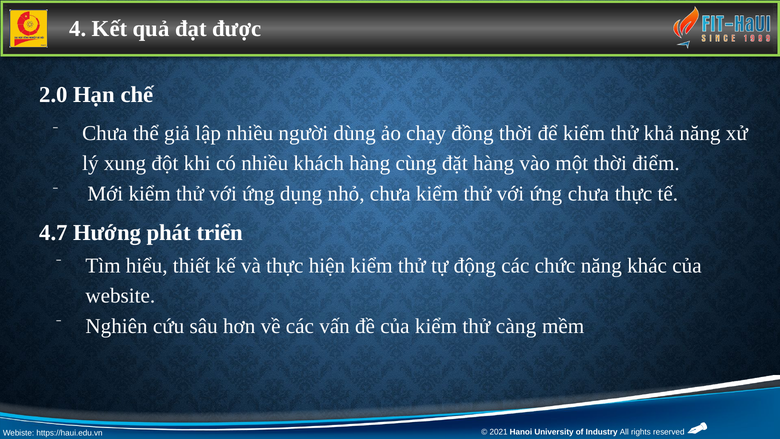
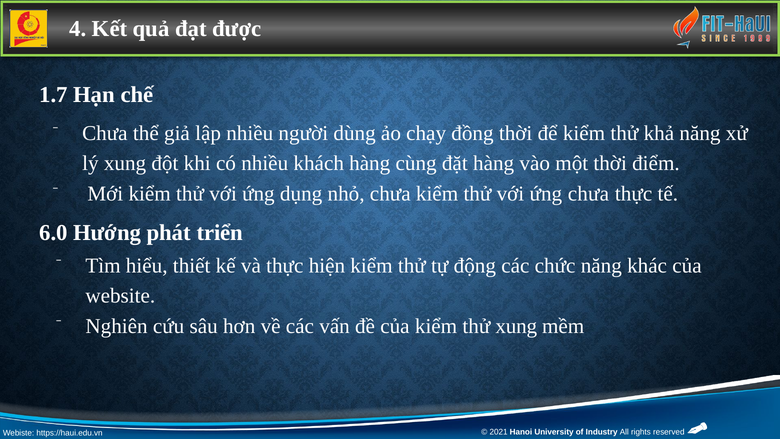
2.0: 2.0 -> 1.7 (53, 94)
4.7: 4.7 -> 6.0 (53, 232)
thử càng: càng -> xung (516, 326)
